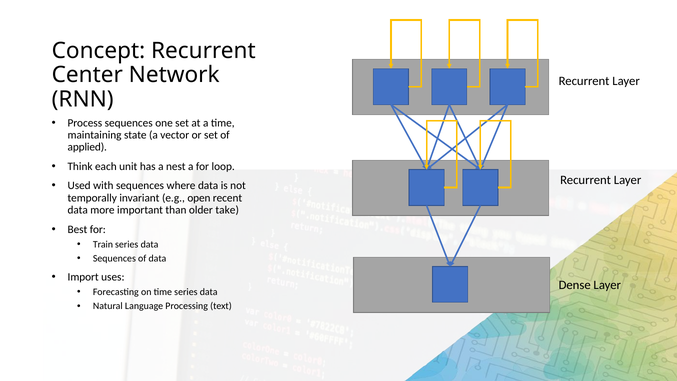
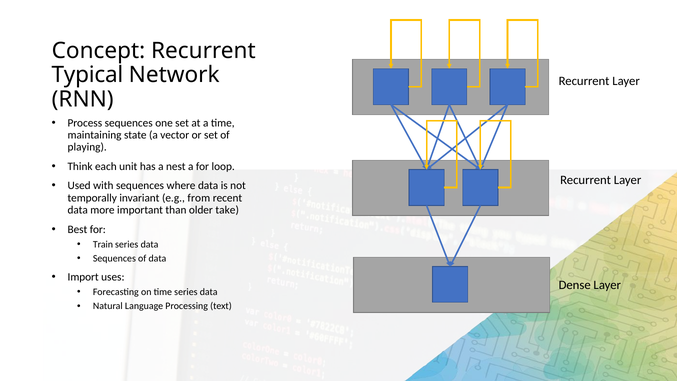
Center: Center -> Typical (87, 75)
applied: applied -> playing (87, 147)
open: open -> from (199, 198)
